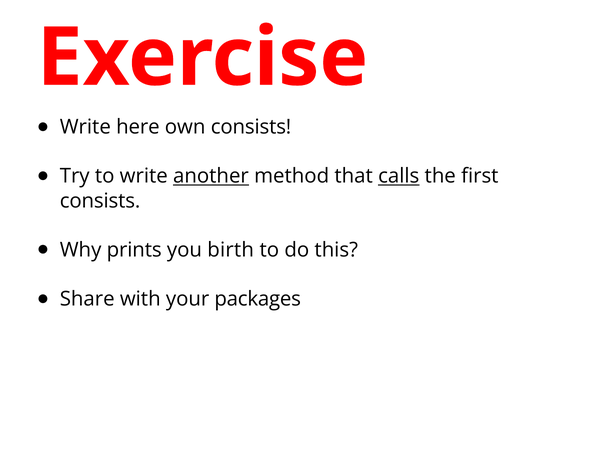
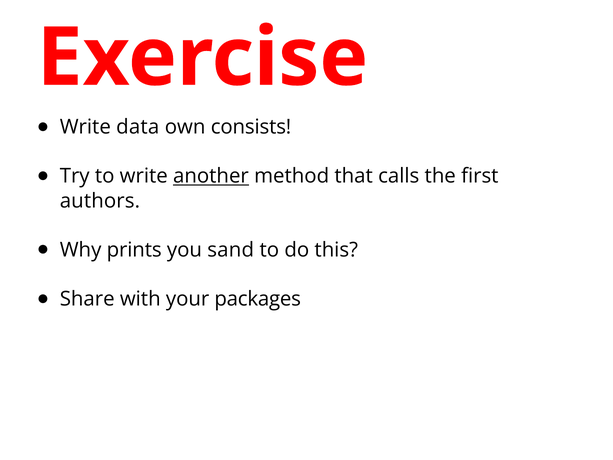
here: here -> data (138, 127)
calls underline: present -> none (399, 176)
consists: consists -> authors (100, 201)
birth: birth -> sand (231, 250)
